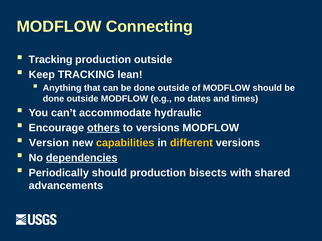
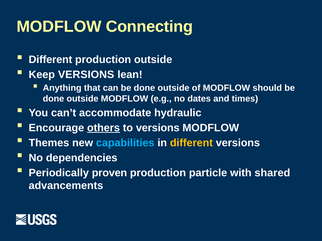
Tracking: Tracking -> Different (50, 60)
Keep TRACKING: TRACKING -> VERSIONS (86, 75)
Version: Version -> Themes (49, 143)
capabilities colour: yellow -> light blue (125, 143)
dependencies underline: present -> none (82, 158)
Periodically should: should -> proven (109, 173)
bisects: bisects -> particle (208, 173)
